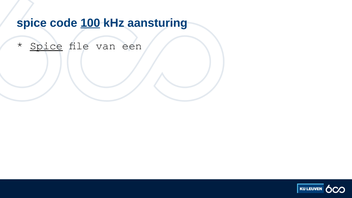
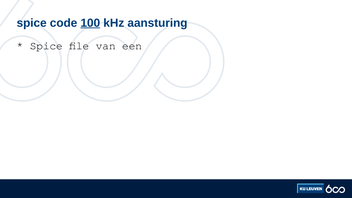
Spice underline: present -> none (46, 46)
